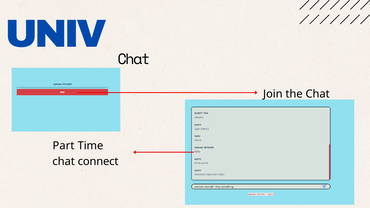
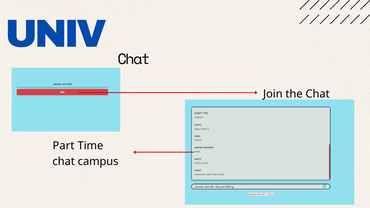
connect: connect -> campus (98, 161)
